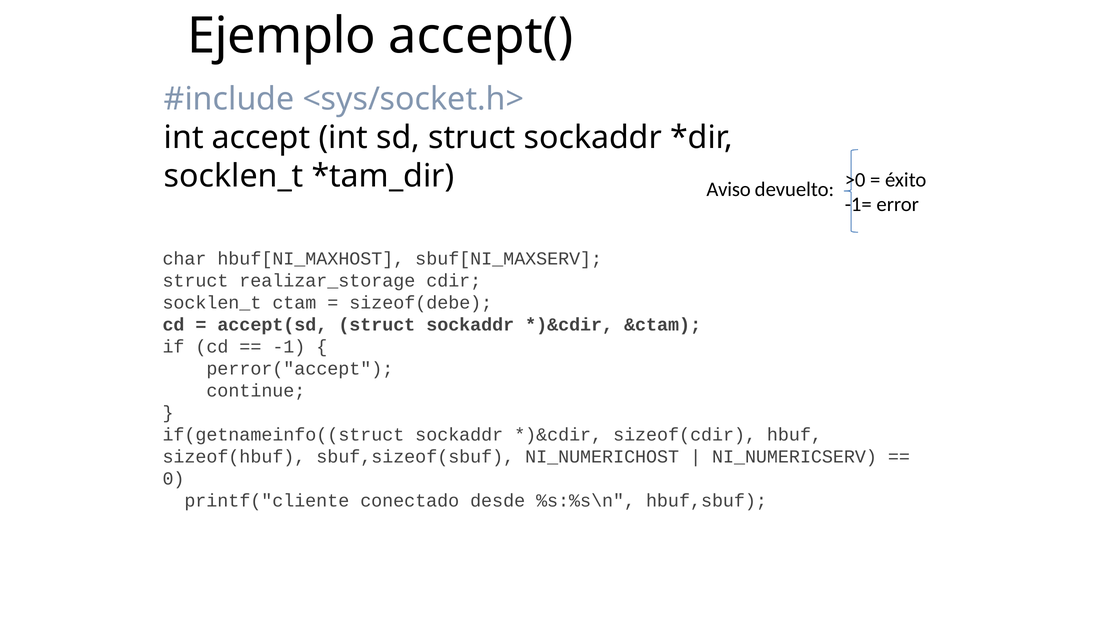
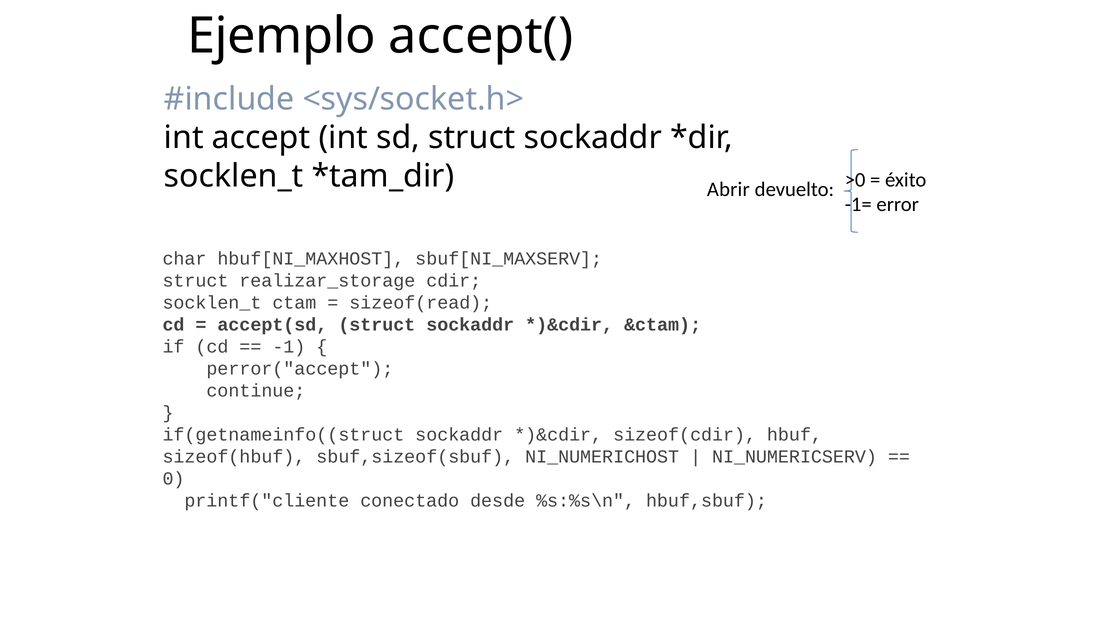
Aviso: Aviso -> Abrir (728, 190)
sizeof(debe: sizeof(debe -> sizeof(read (421, 303)
